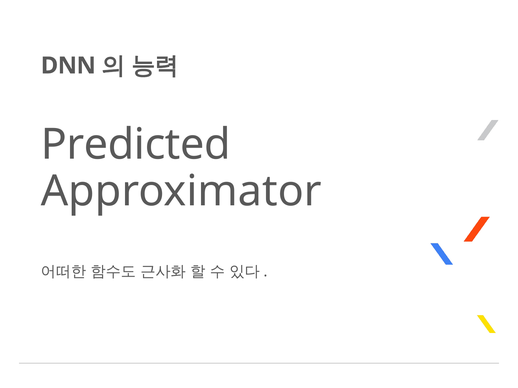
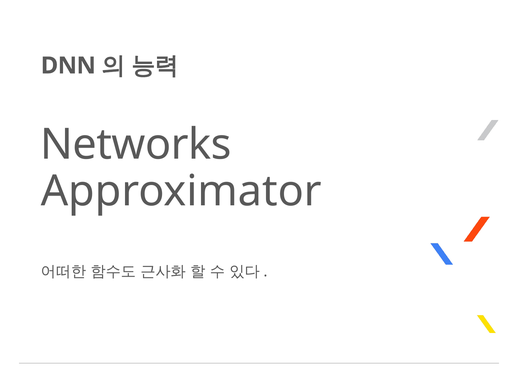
Predicted: Predicted -> Networks (136, 145)
